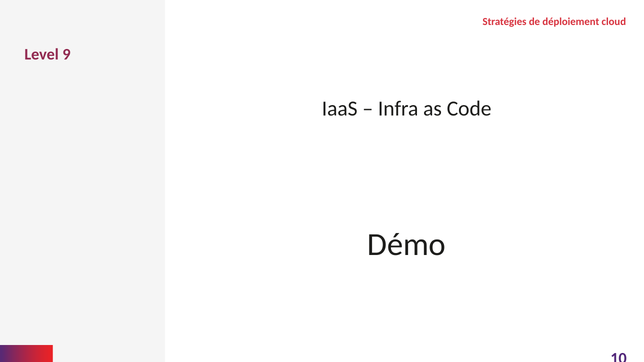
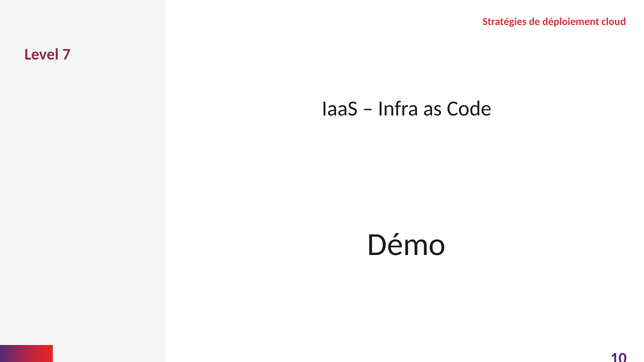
9: 9 -> 7 (66, 54)
